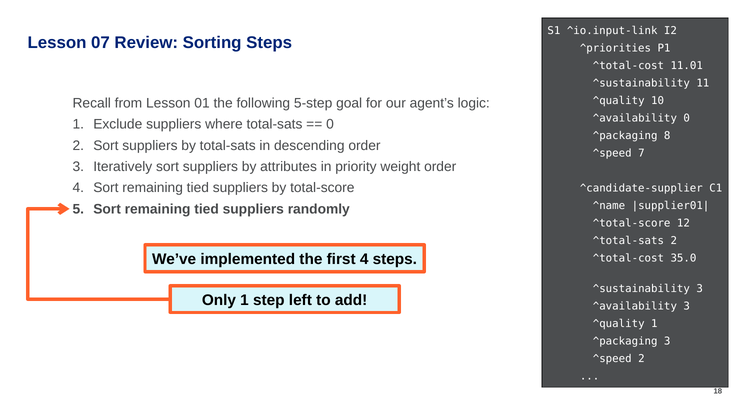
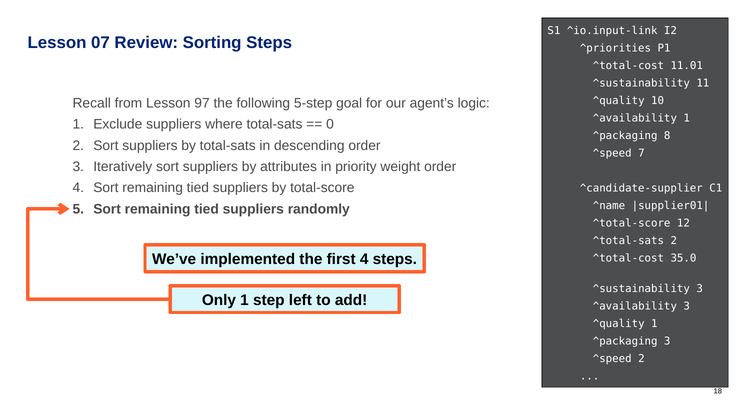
01: 01 -> 97 (202, 103)
^availability 0: 0 -> 1 (687, 118)
